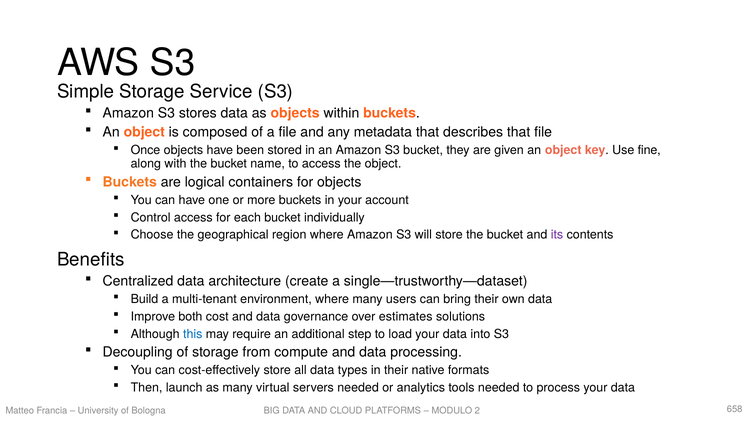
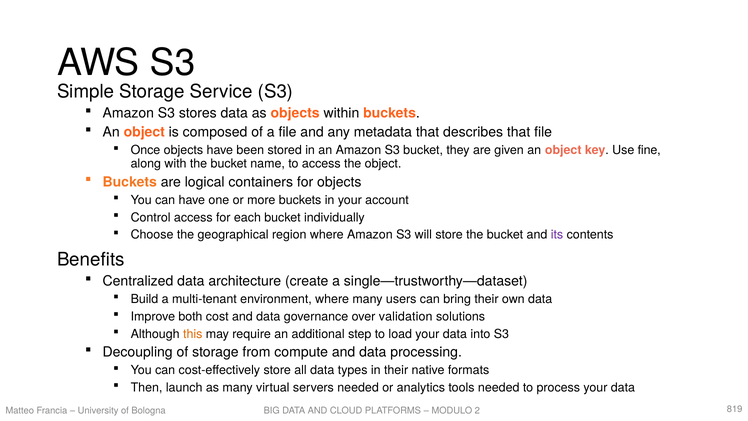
estimates: estimates -> validation (406, 316)
this colour: blue -> orange (193, 334)
658: 658 -> 819 (735, 409)
